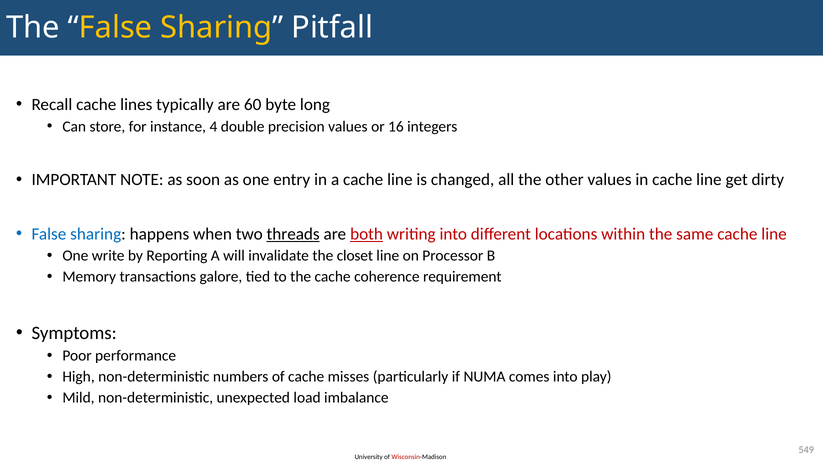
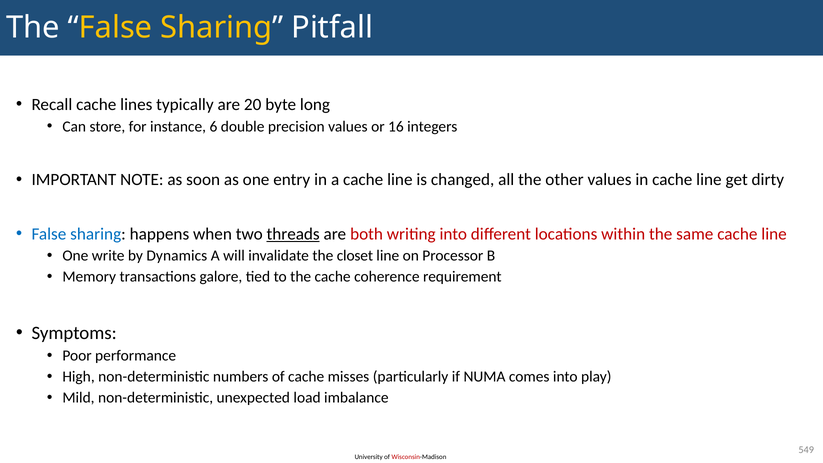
60: 60 -> 20 (253, 105)
4: 4 -> 6 (213, 126)
both underline: present -> none (367, 234)
Reporting: Reporting -> Dynamics (177, 256)
